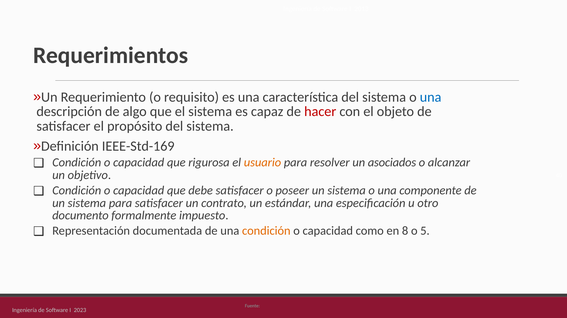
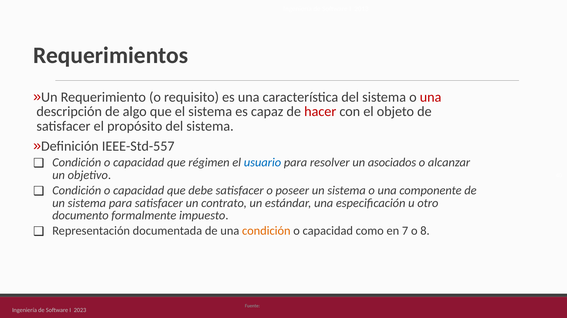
una colour: blue -> red (431, 97)
IEEE-Std-169: IEEE-Std-169 -> IEEE-Std-557 (138, 146)
rigurosa: rigurosa -> régimen (209, 162)
usuario colour: orange -> blue (262, 162)
8: 8 -> 7 (405, 231)
5: 5 -> 8 (425, 231)
